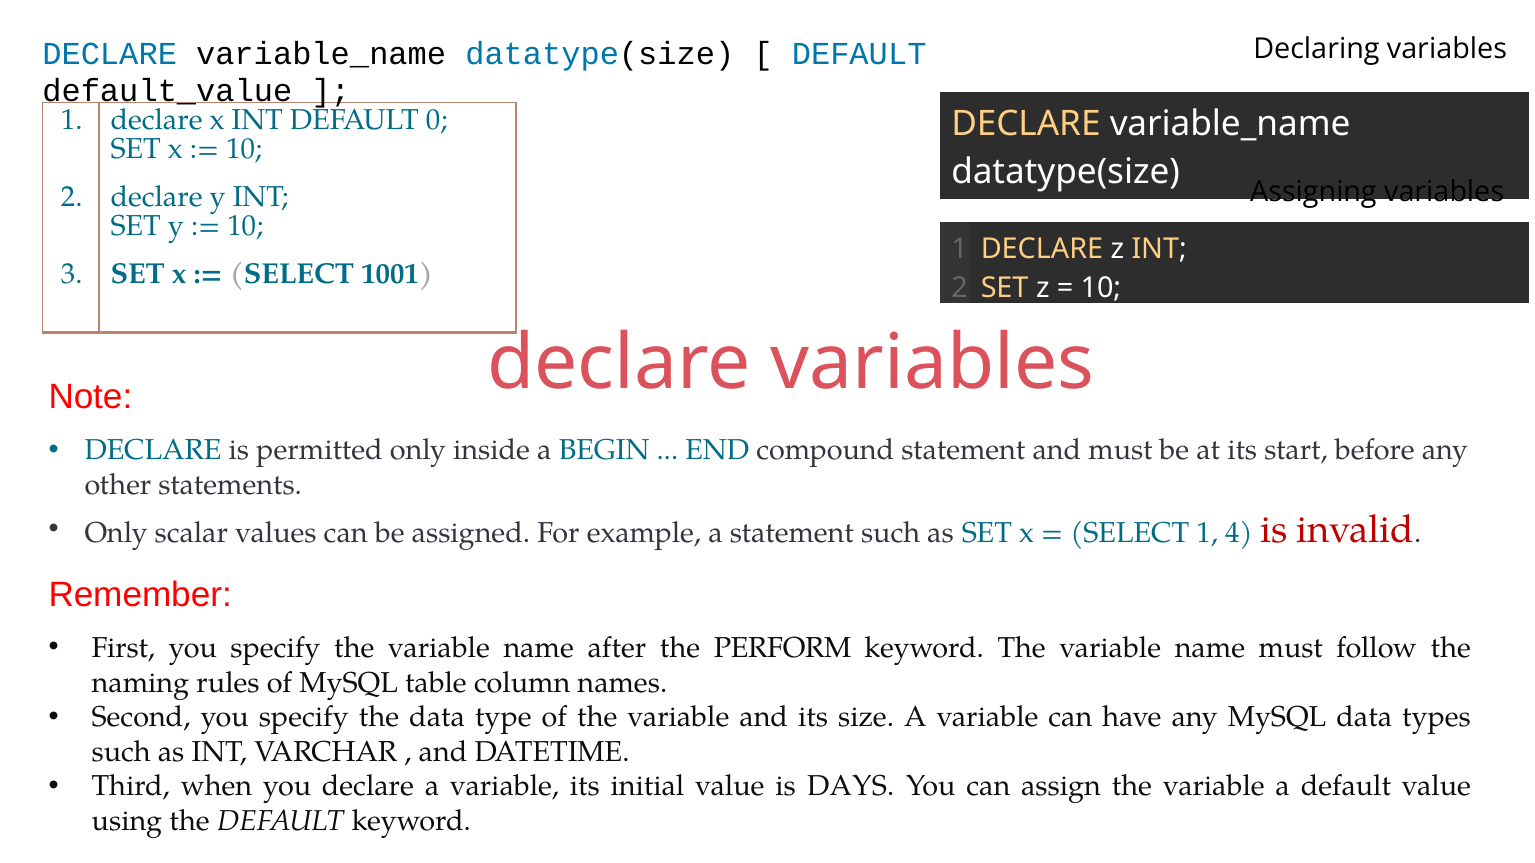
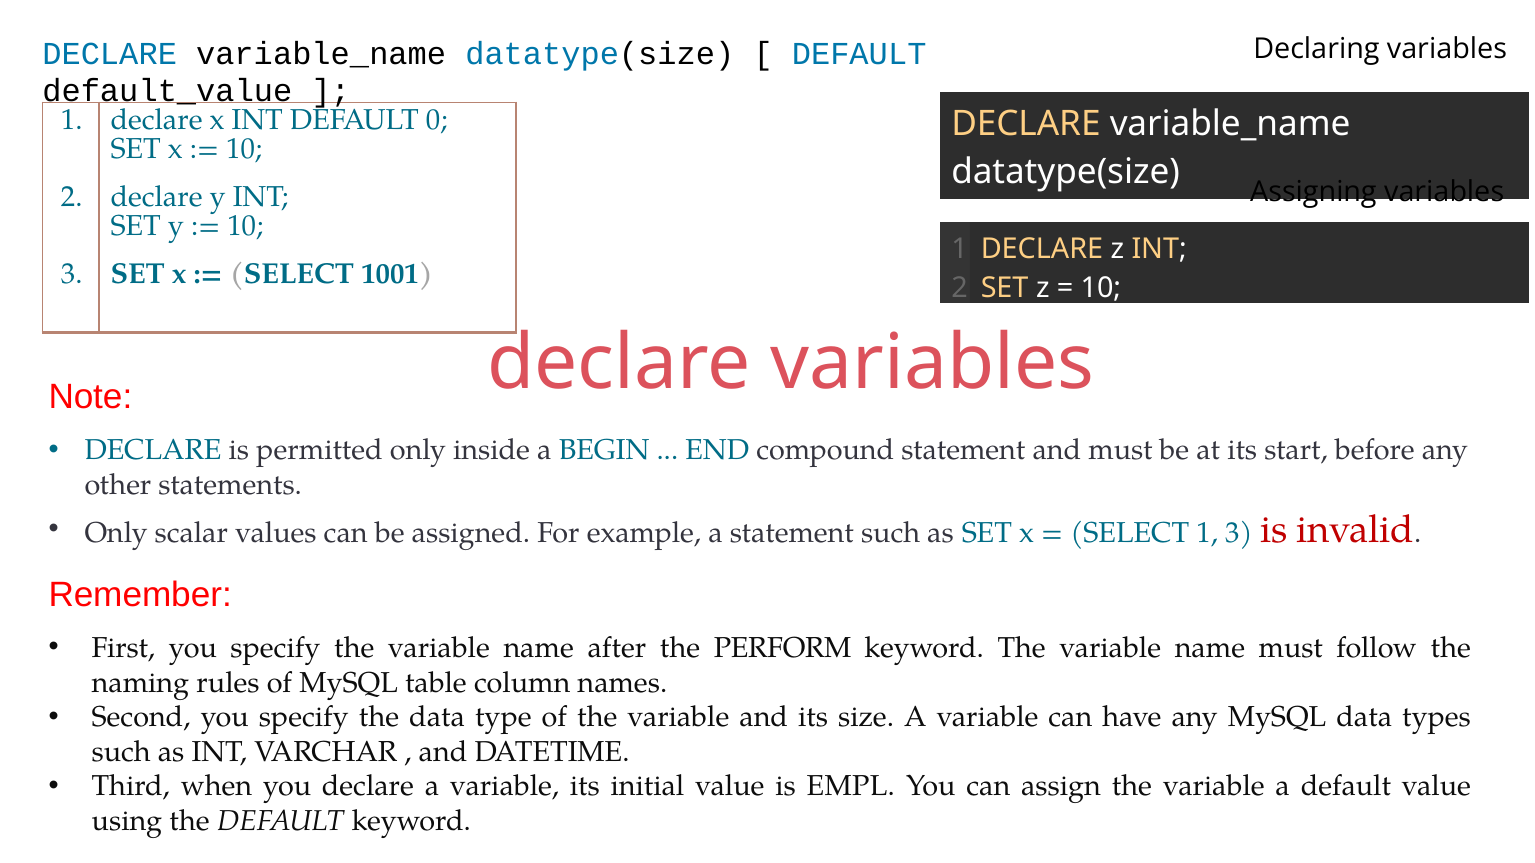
1 4: 4 -> 3 (1239, 533)
DAYS: DAYS -> EMPL (851, 786)
